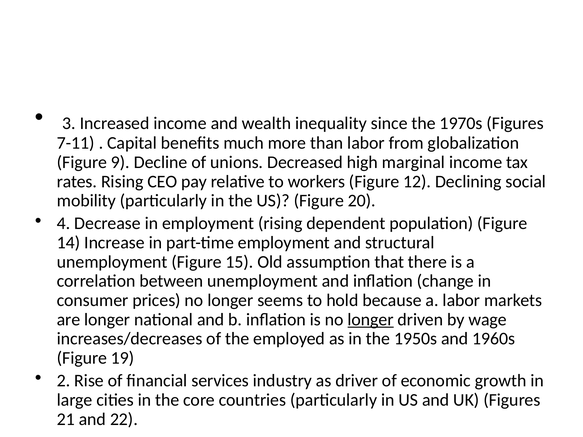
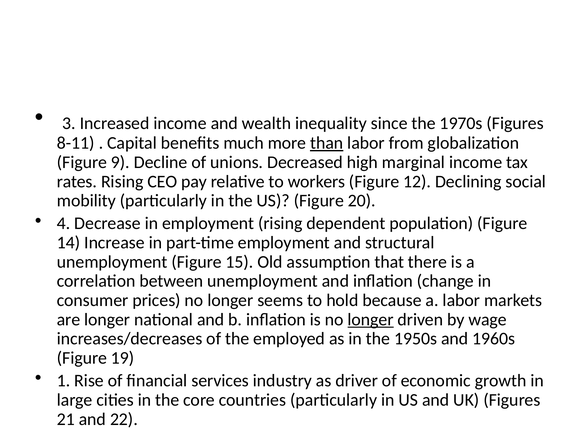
7-11: 7-11 -> 8-11 (76, 143)
than underline: none -> present (327, 143)
2: 2 -> 1 (64, 381)
